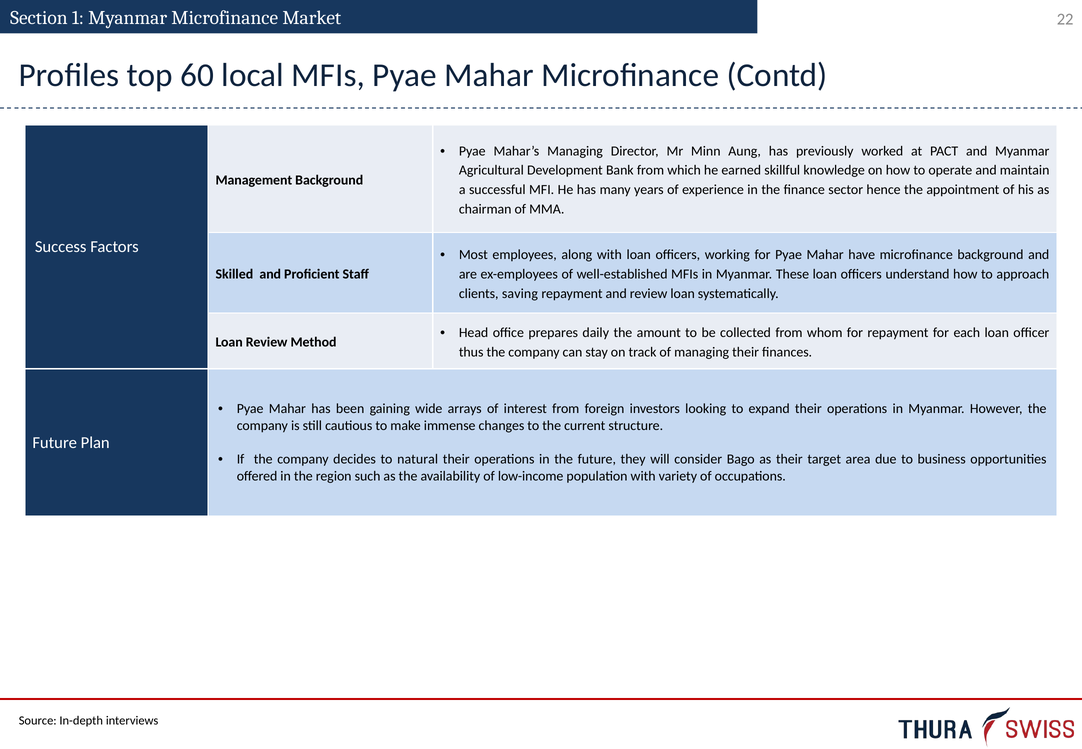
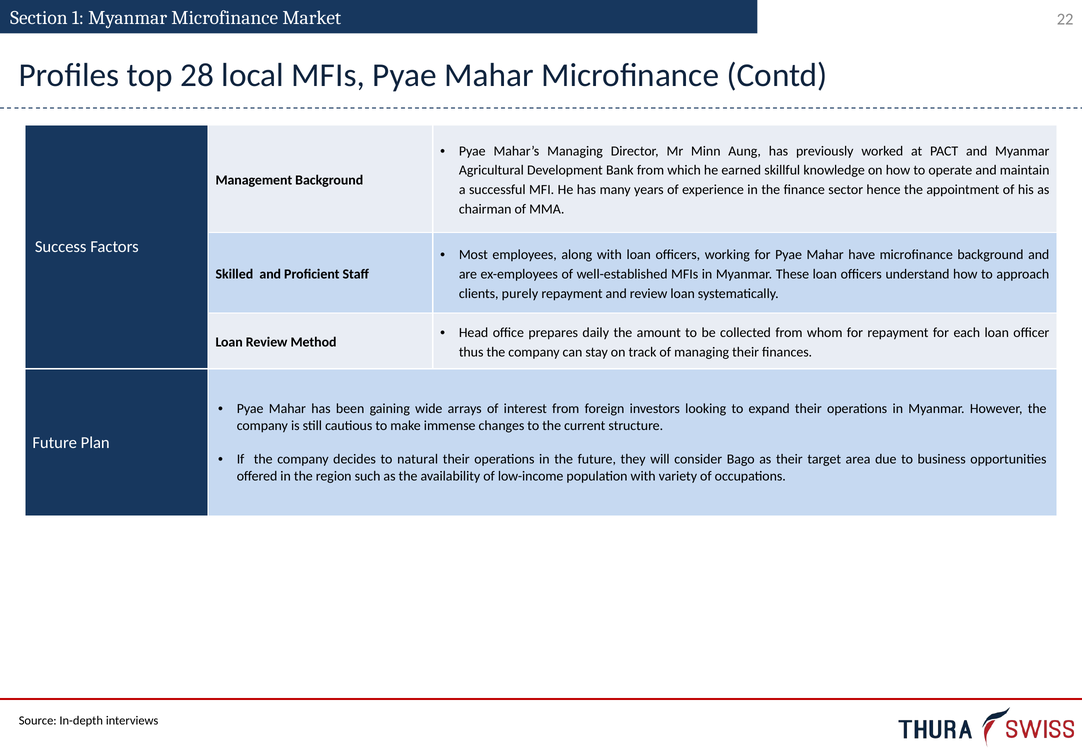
60: 60 -> 28 (197, 75)
saving: saving -> purely (520, 294)
